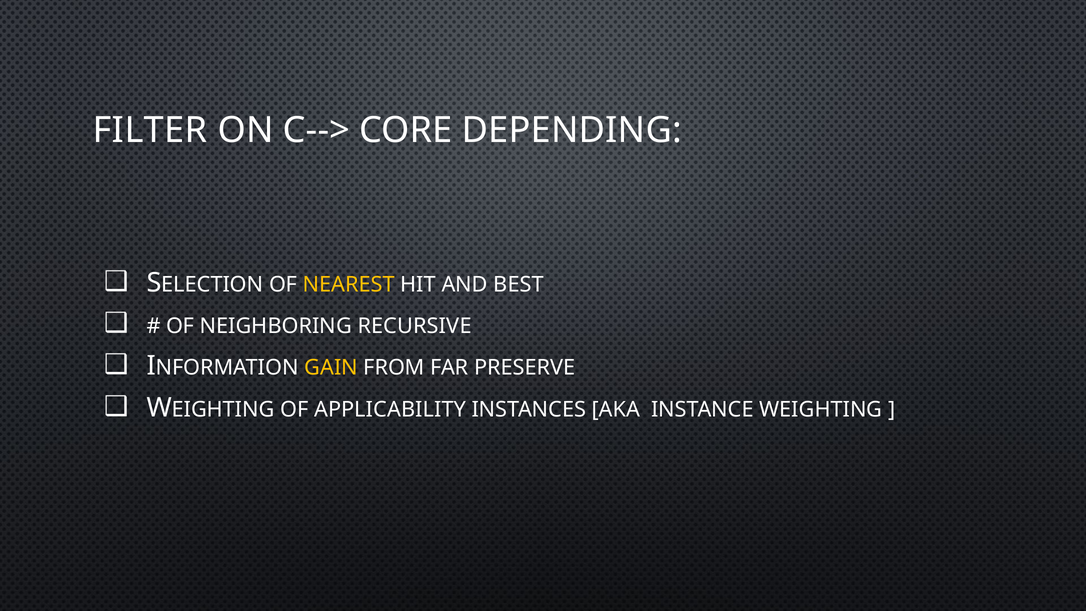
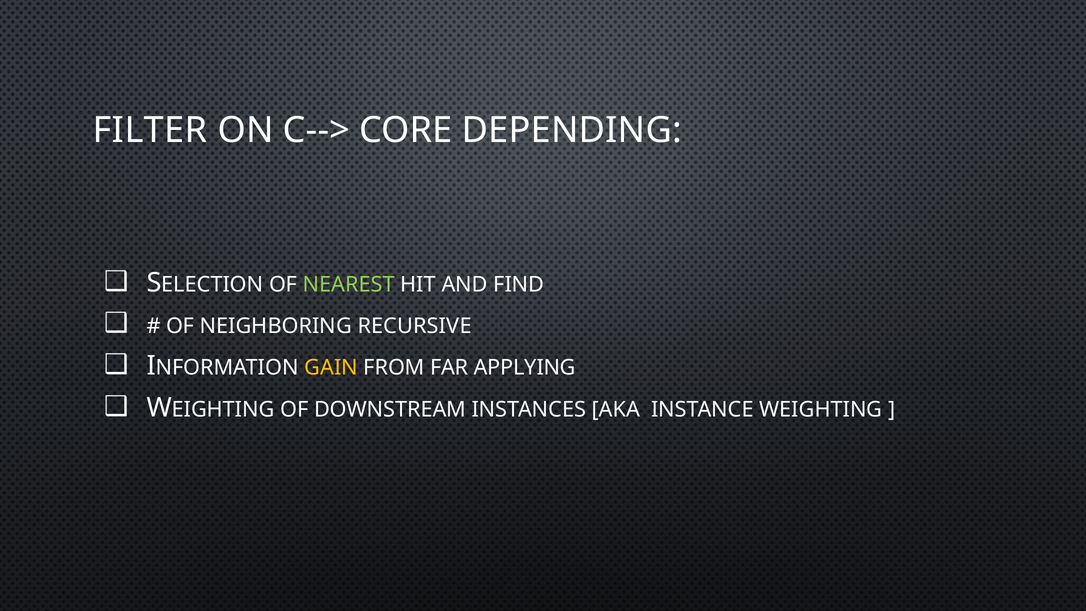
NEAREST colour: yellow -> light green (349, 284)
BEST: BEST -> FIND (519, 284)
PRESERVE: PRESERVE -> APPLYING (525, 368)
APPLICABILITY: APPLICABILITY -> DOWNSTREAM (390, 409)
